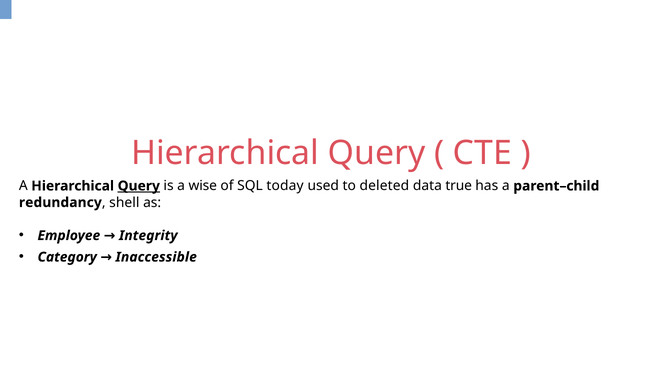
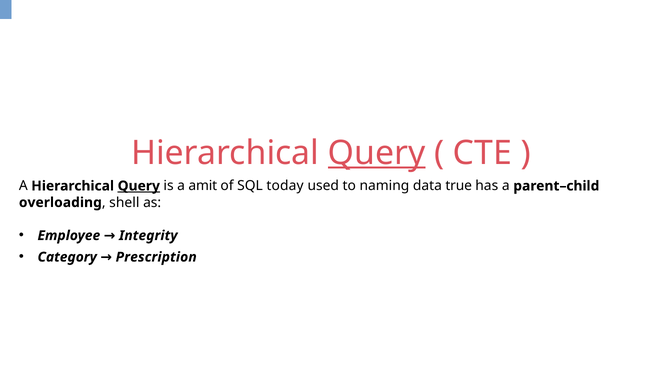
Query underline: none -> present (377, 153)
wise: wise -> amit (203, 186)
deleted: deleted -> naming (384, 186)
redundancy: redundancy -> overloading (60, 203)
Inaccessible: Inaccessible -> Prescription (156, 257)
